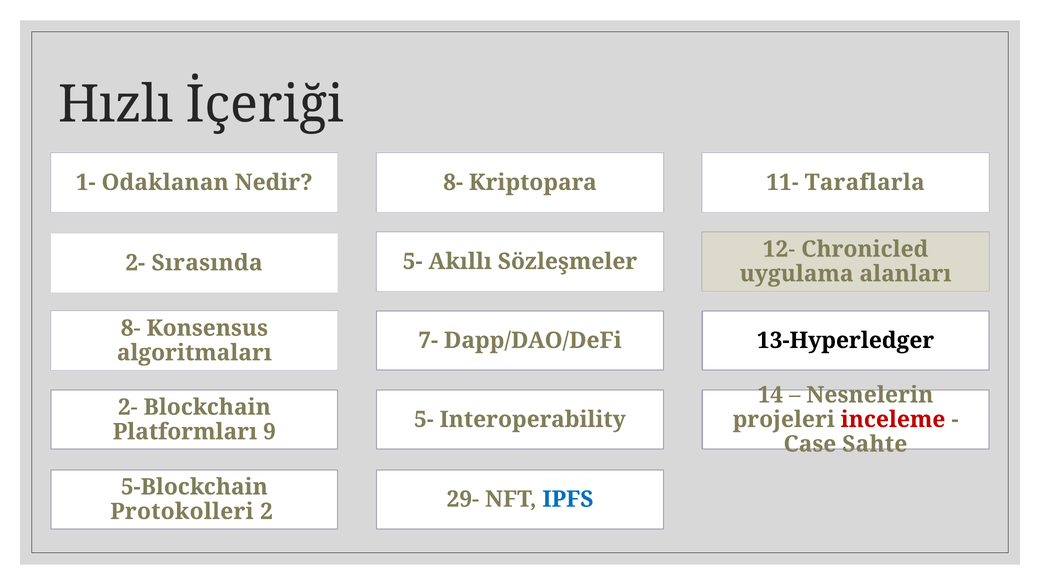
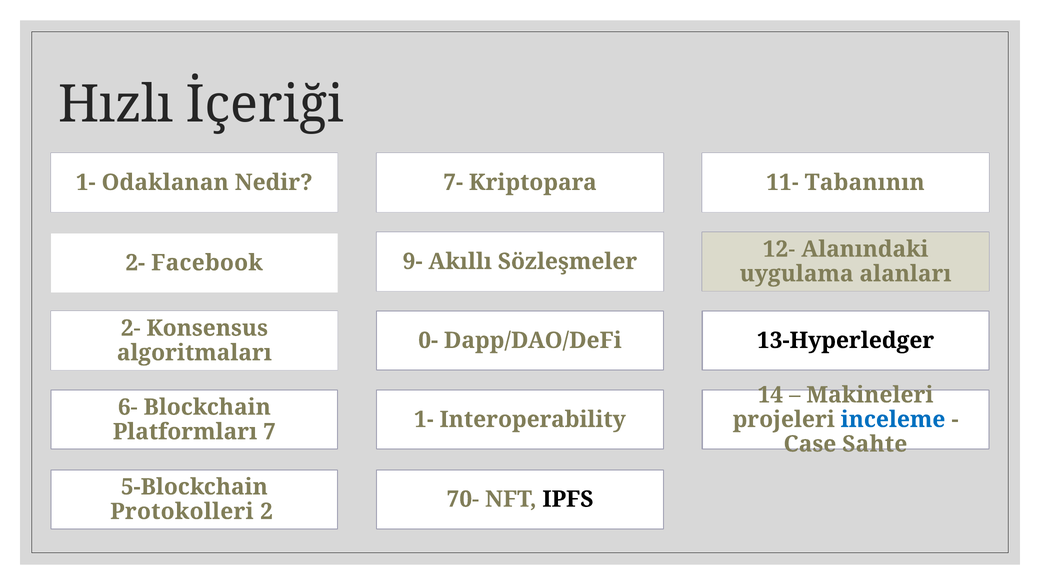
8-: 8- -> 7- (453, 182)
Taraflarla: Taraflarla -> Tabanının (865, 182)
Chronicled: Chronicled -> Alanındaki (865, 249)
5-: 5- -> 9- (413, 261)
Sırasında: Sırasında -> Facebook (207, 263)
8-: 8- -> 2- (131, 328)
7-: 7- -> 0- (428, 340)
Nesnelerin: Nesnelerin -> Makineleri (870, 395)
2-: 2- -> 6- (128, 407)
5-: 5- -> 1- (424, 419)
inceleme colour: red -> blue (893, 419)
9: 9 -> 7 (269, 432)
29-: 29- -> 70- (463, 499)
IPFS colour: blue -> black (568, 499)
